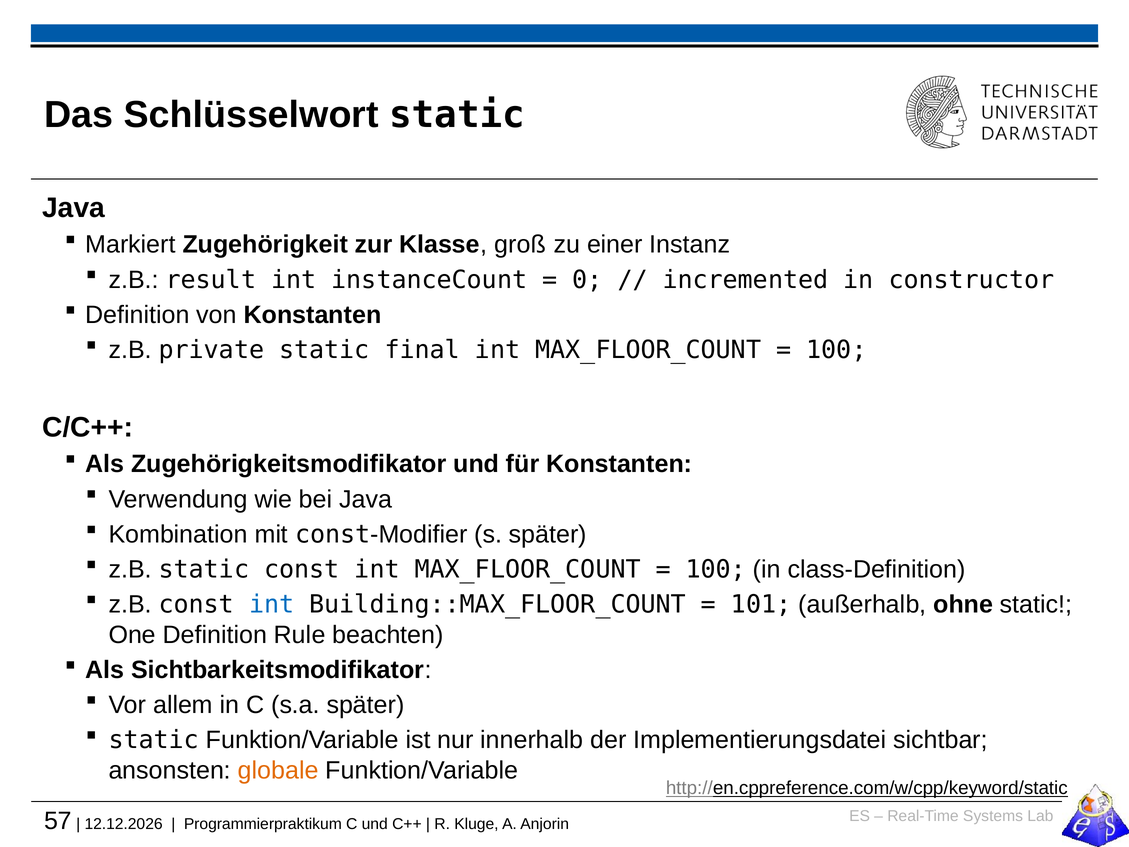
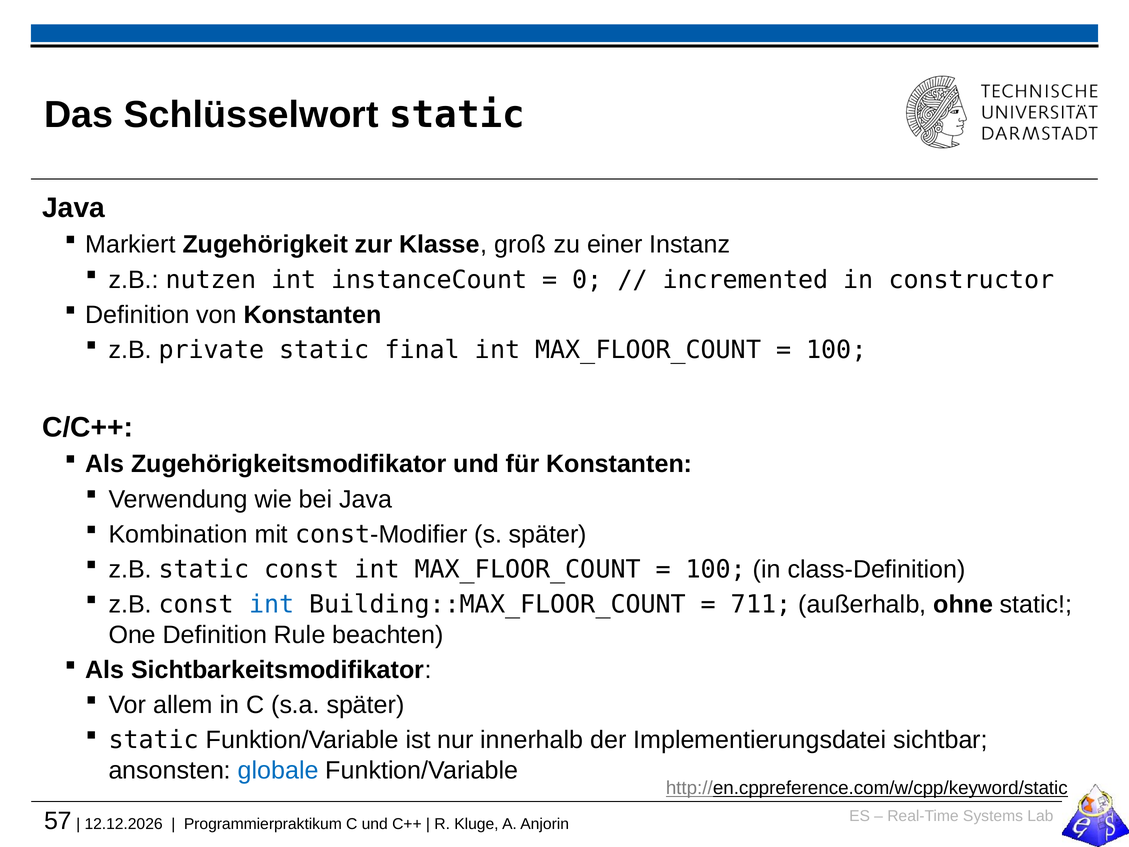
result: result -> nutzen (211, 280)
101: 101 -> 711 (761, 605)
globale colour: orange -> blue (278, 770)
